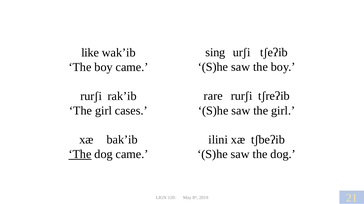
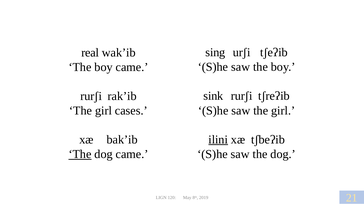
like: like -> real (90, 53)
rare: rare -> sink (213, 96)
ilini underline: none -> present (218, 140)
